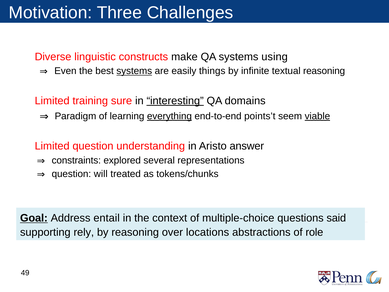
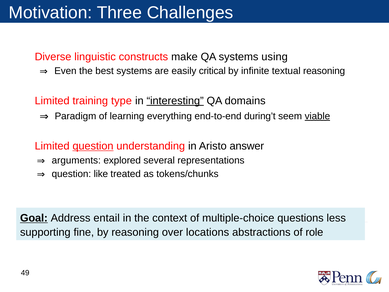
systems underline: present -> none (134, 71)
things: things -> critical (212, 71)
sure: sure -> type (121, 101)
everything underline: present -> none (169, 116)
points’t: points’t -> during’t (260, 116)
question underline: none -> present (93, 146)
constraints: constraints -> arguments (76, 160)
will: will -> like (101, 174)
said: said -> less (336, 218)
rely: rely -> fine (84, 232)
